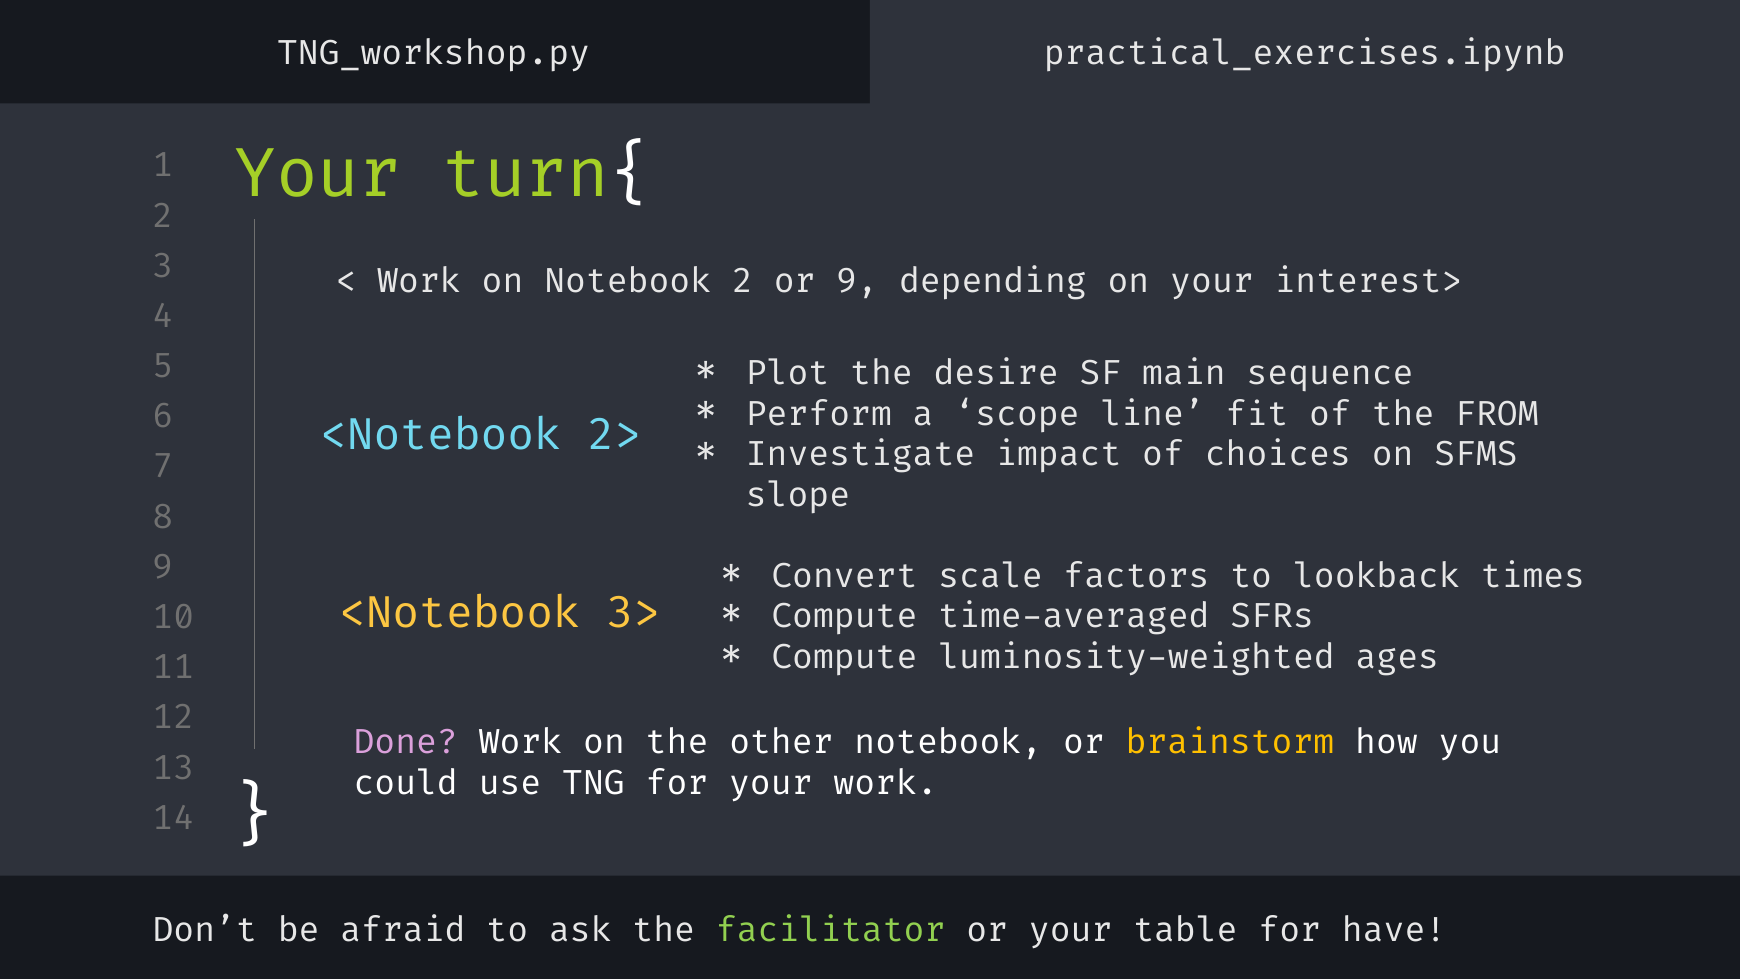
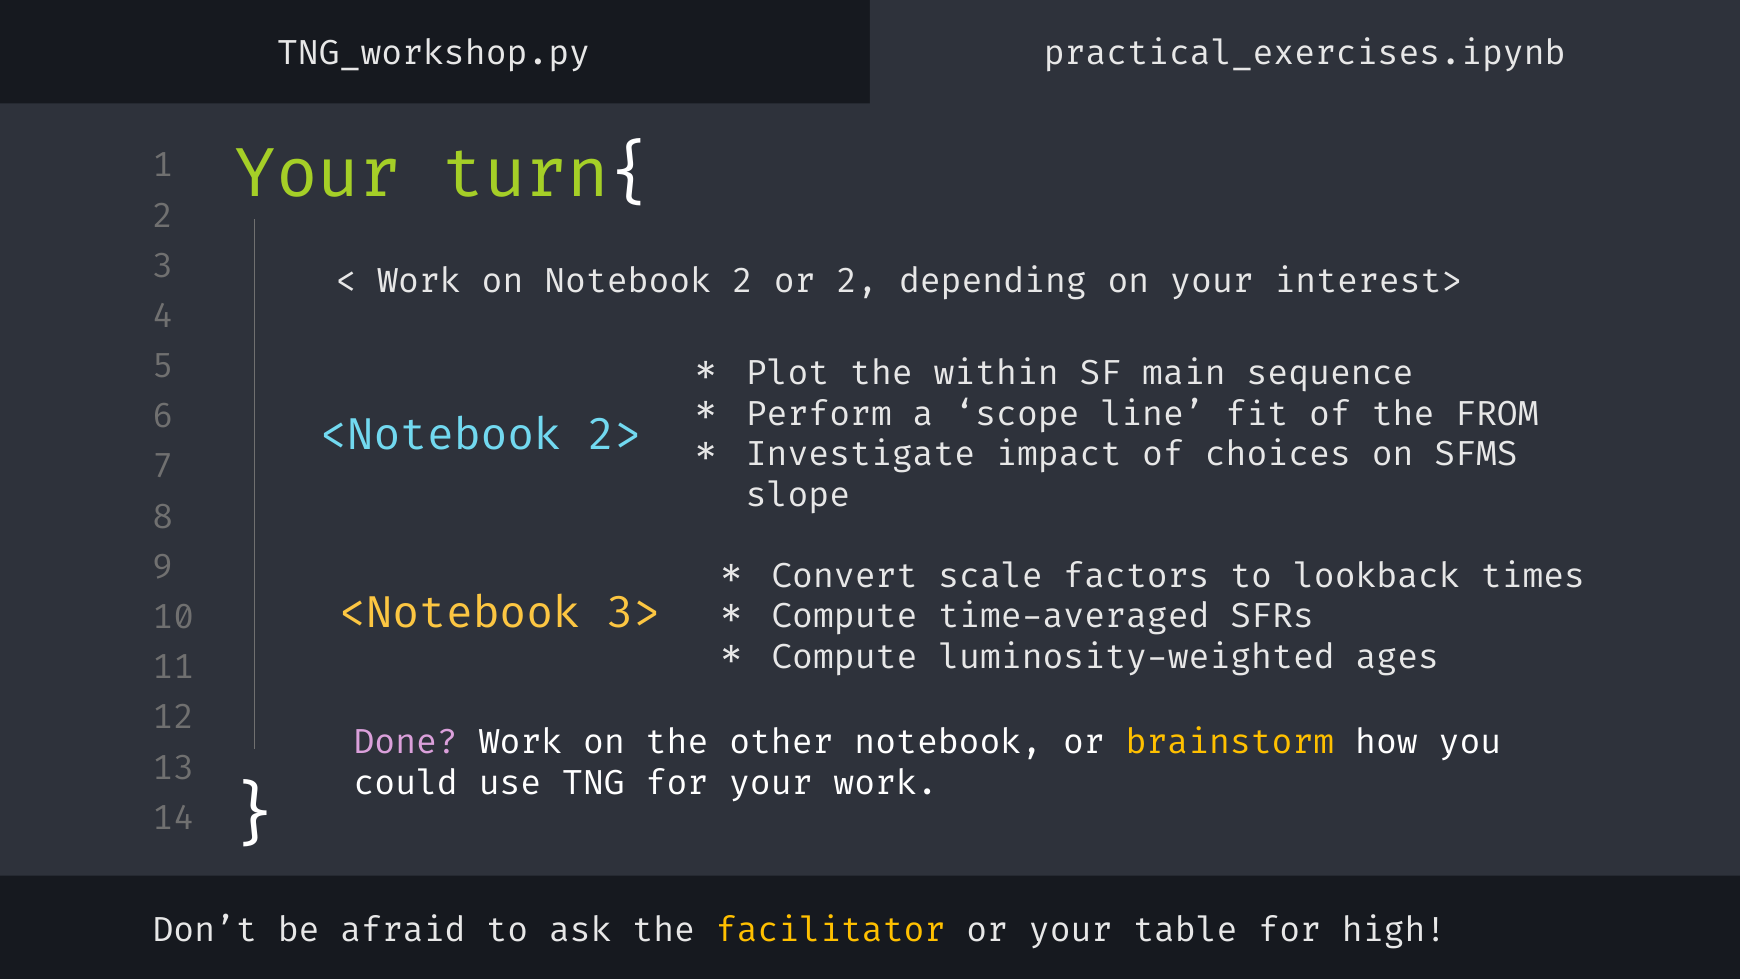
or 9: 9 -> 2 (857, 282)
desire: desire -> within (996, 373)
facilitator colour: light green -> yellow (831, 930)
have: have -> high (1394, 930)
